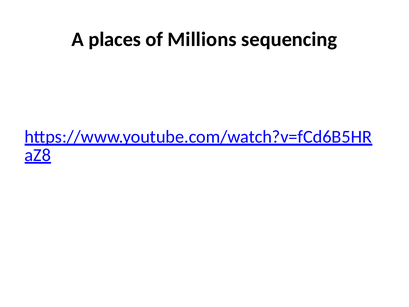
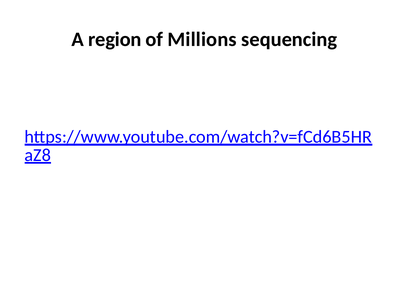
places: places -> region (115, 39)
